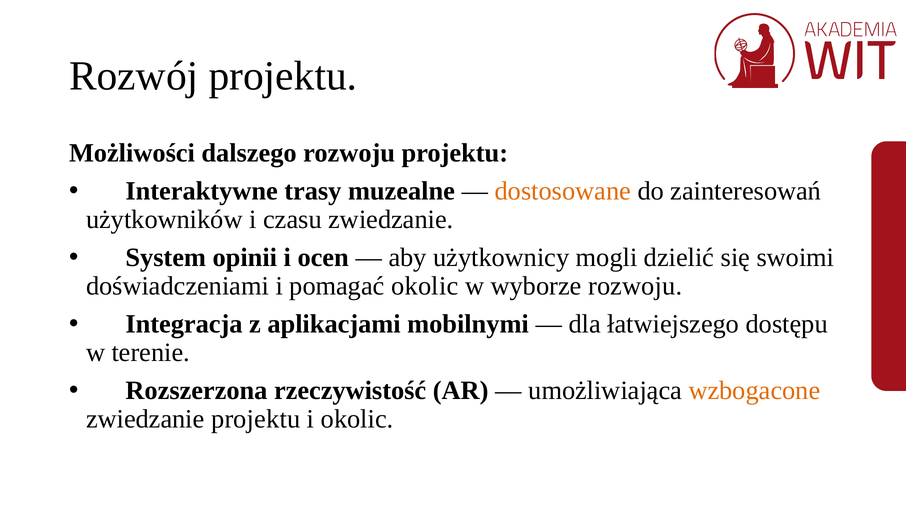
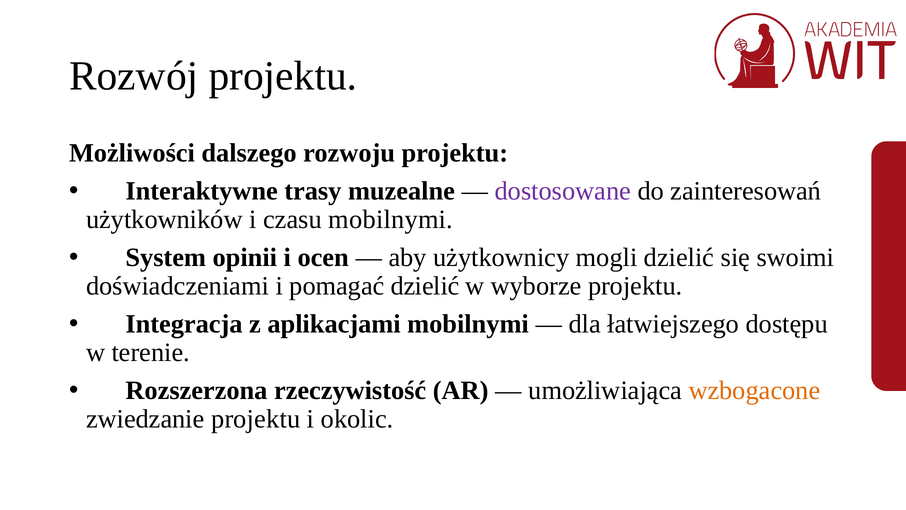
dostosowane colour: orange -> purple (563, 191)
czasu zwiedzanie: zwiedzanie -> mobilnymi (391, 220)
pomagać okolic: okolic -> dzielić (425, 286)
wyborze rozwoju: rozwoju -> projektu (635, 286)
